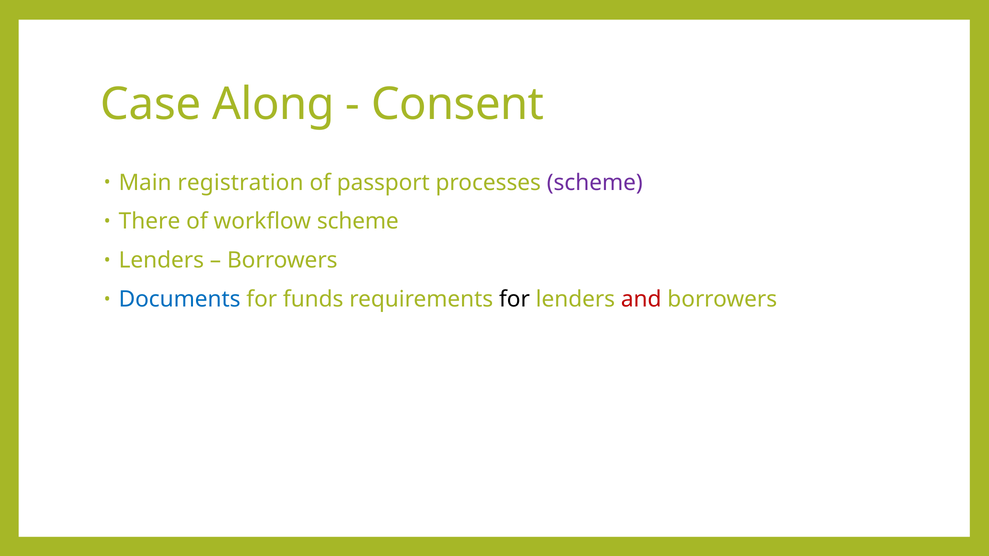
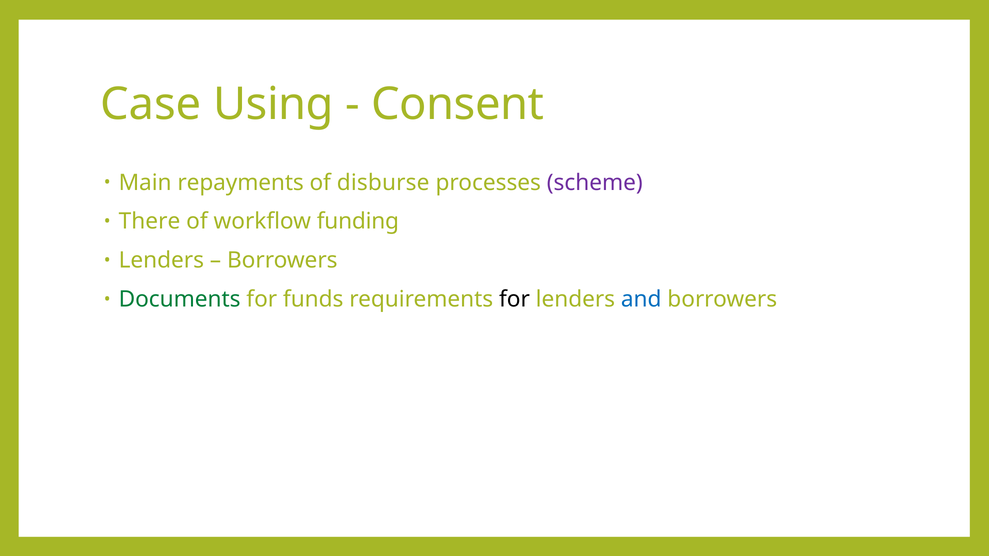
Along: Along -> Using (274, 104)
registration: registration -> repayments (241, 183)
passport: passport -> disburse (383, 183)
workflow scheme: scheme -> funding (358, 222)
Documents colour: blue -> green (180, 299)
and colour: red -> blue (641, 299)
